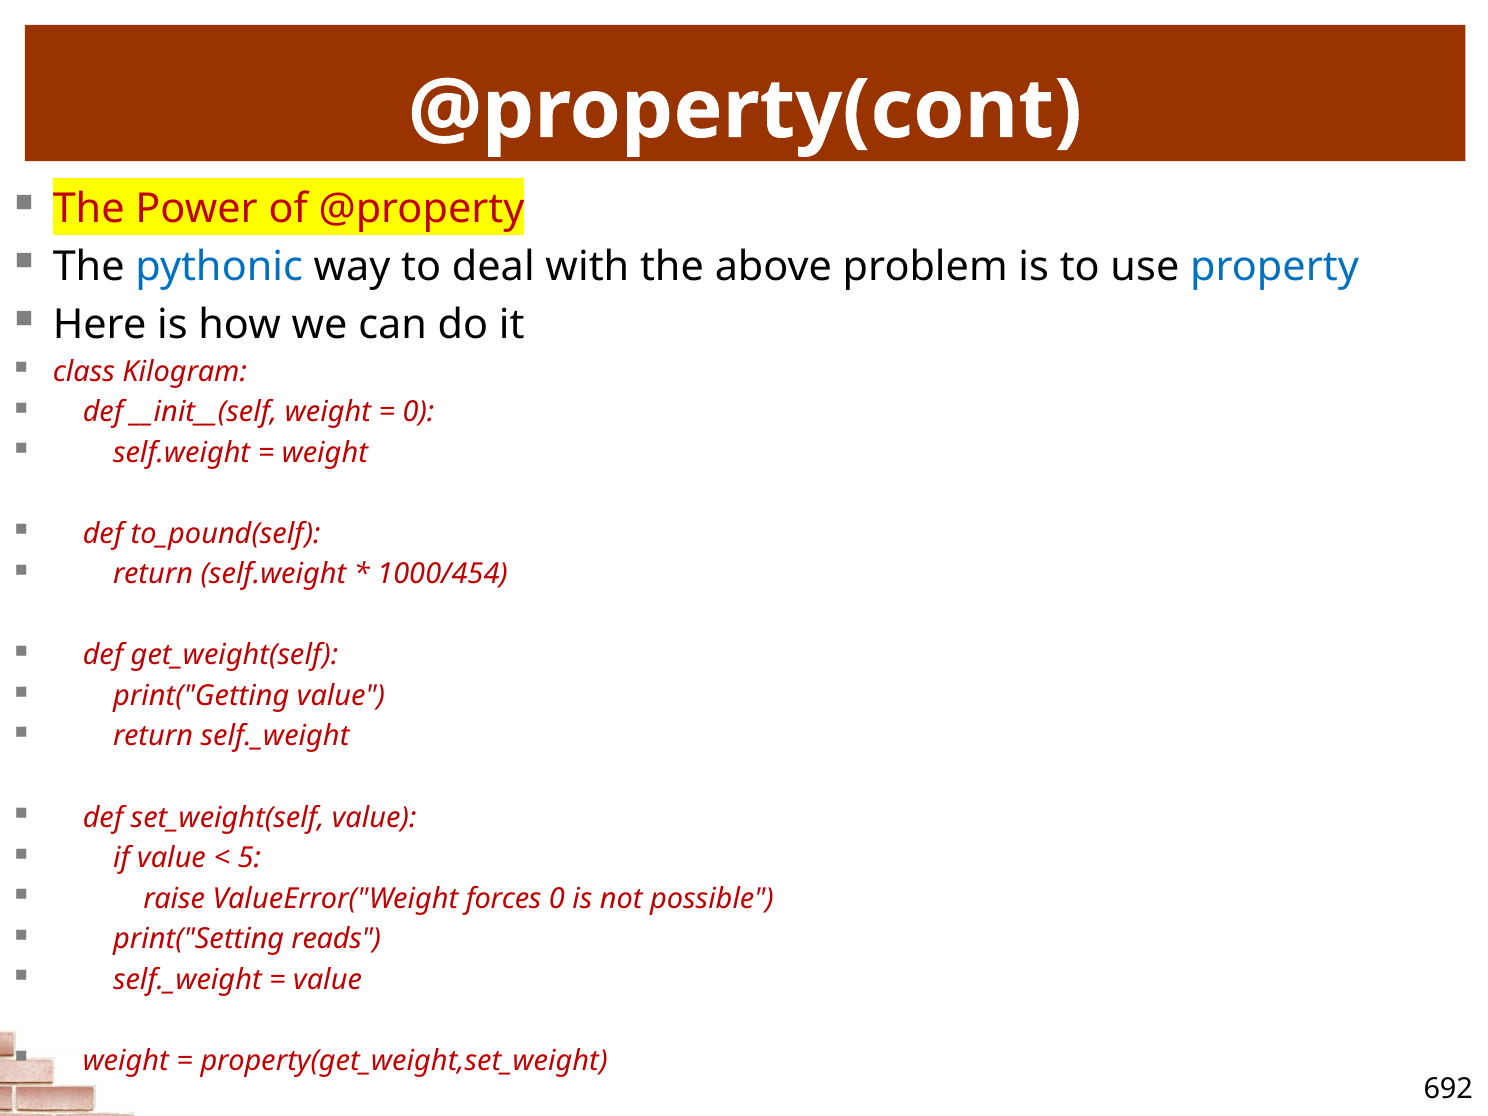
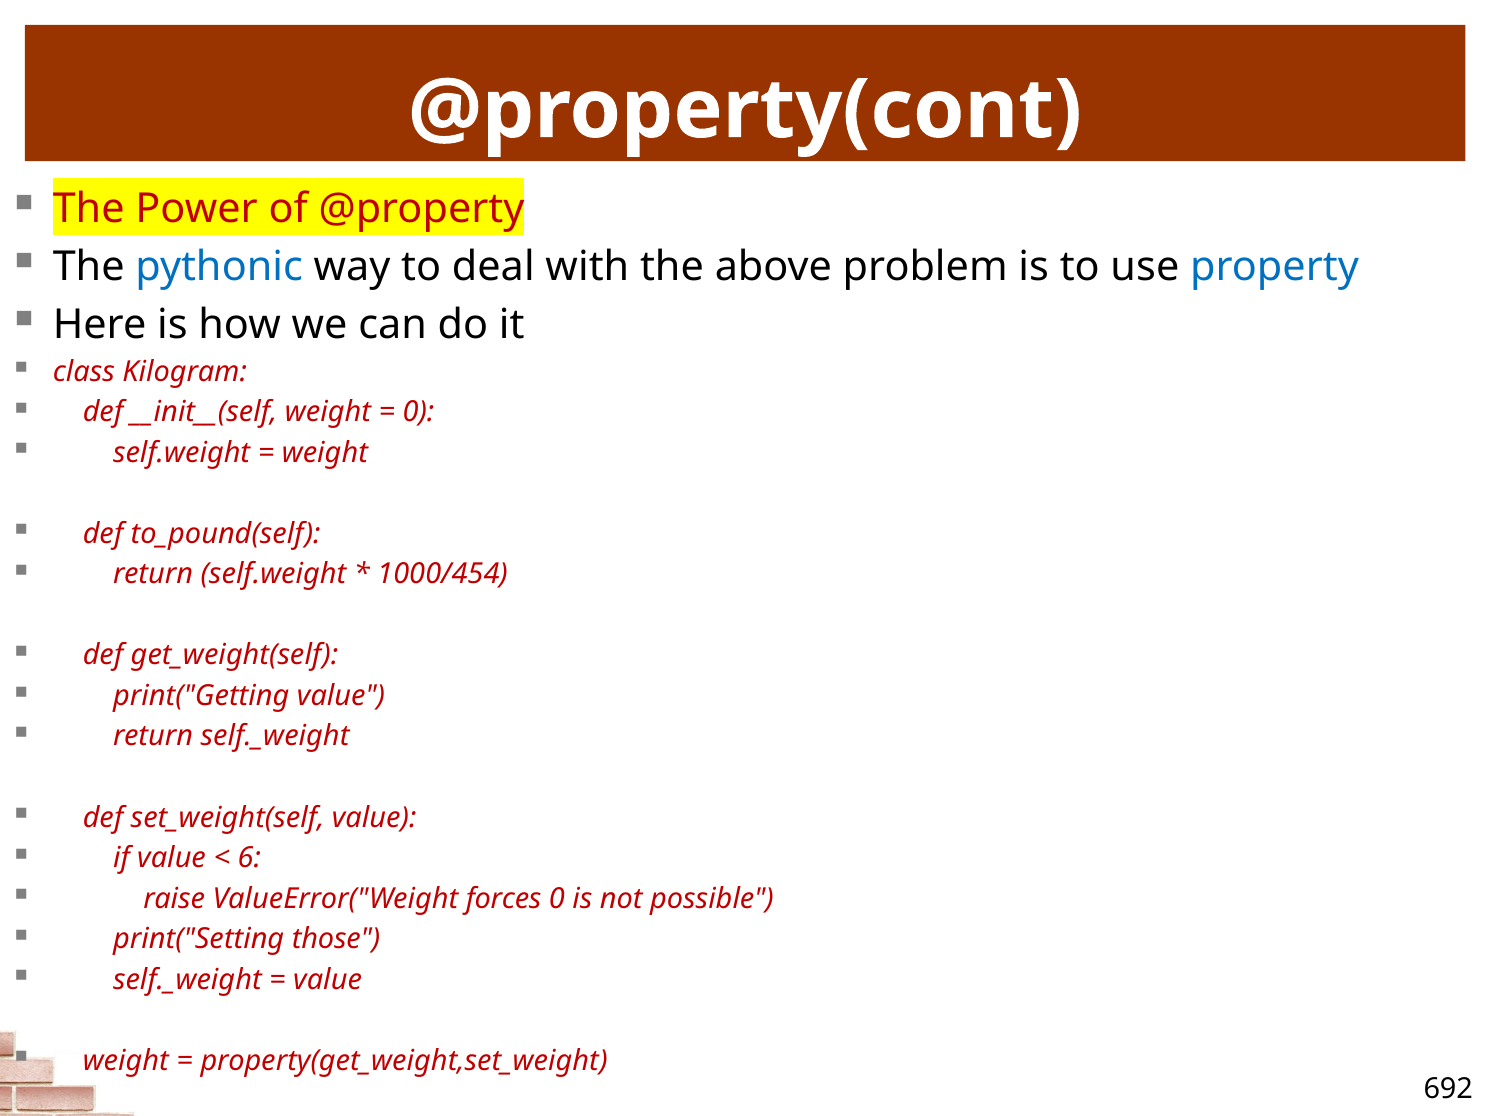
5: 5 -> 6 (249, 858)
reads: reads -> those (336, 939)
